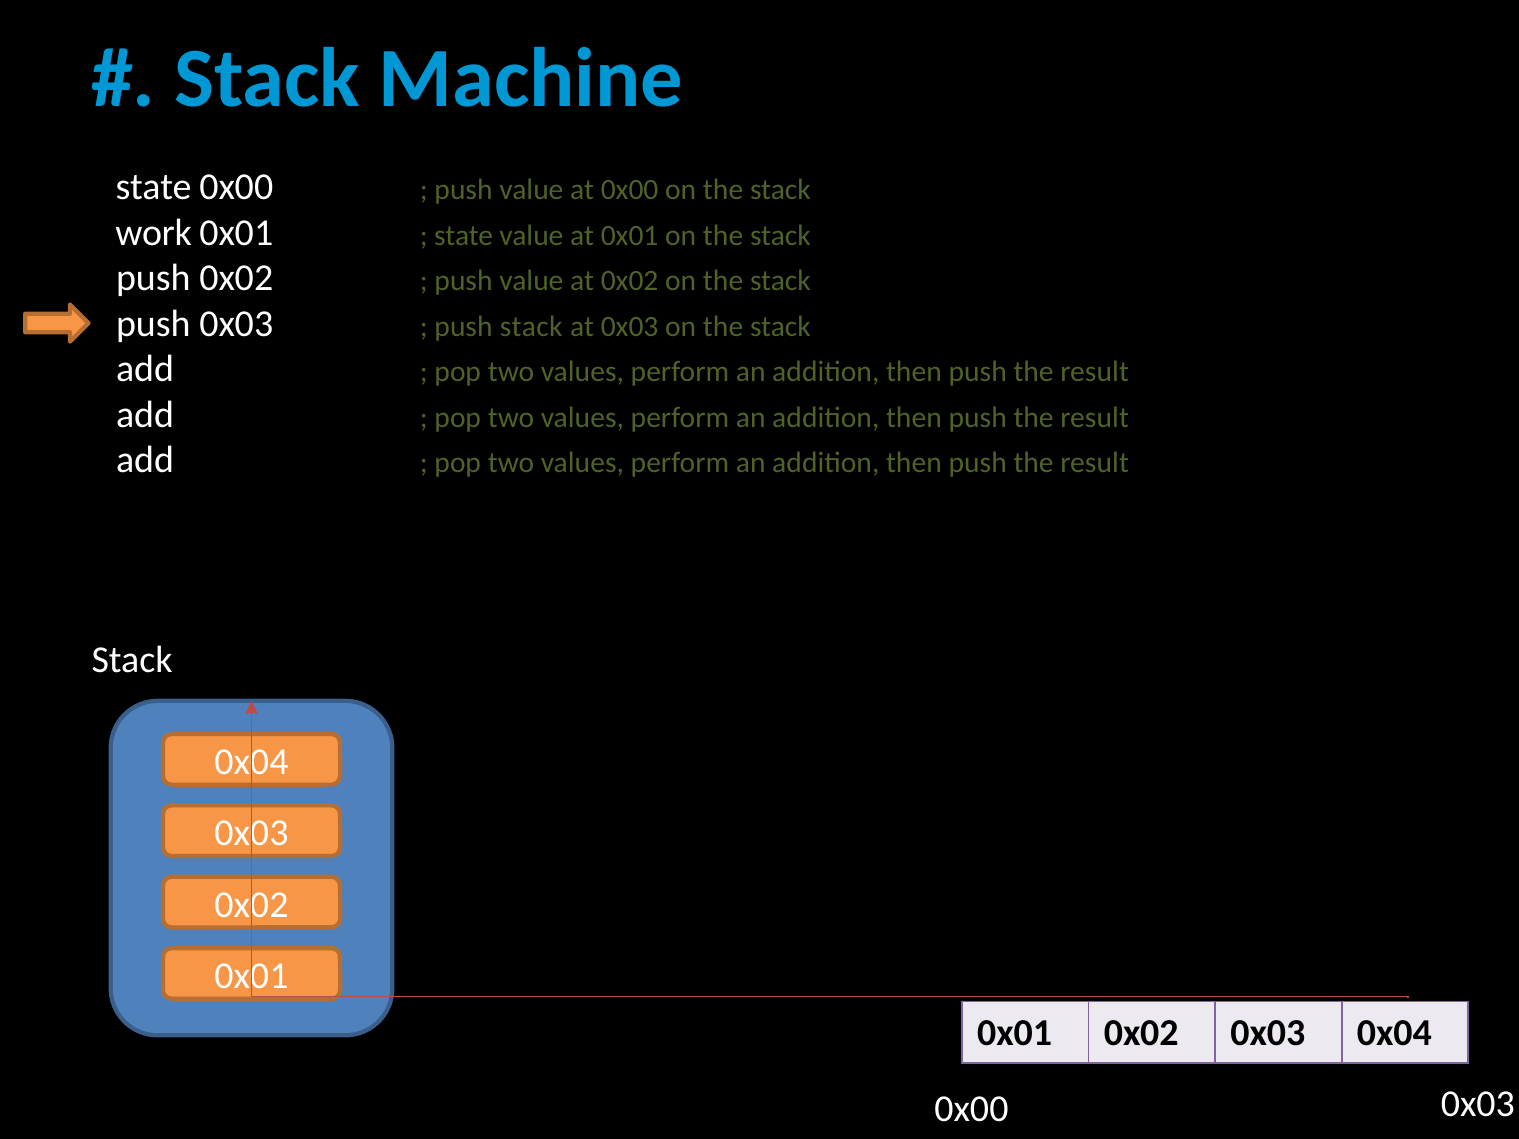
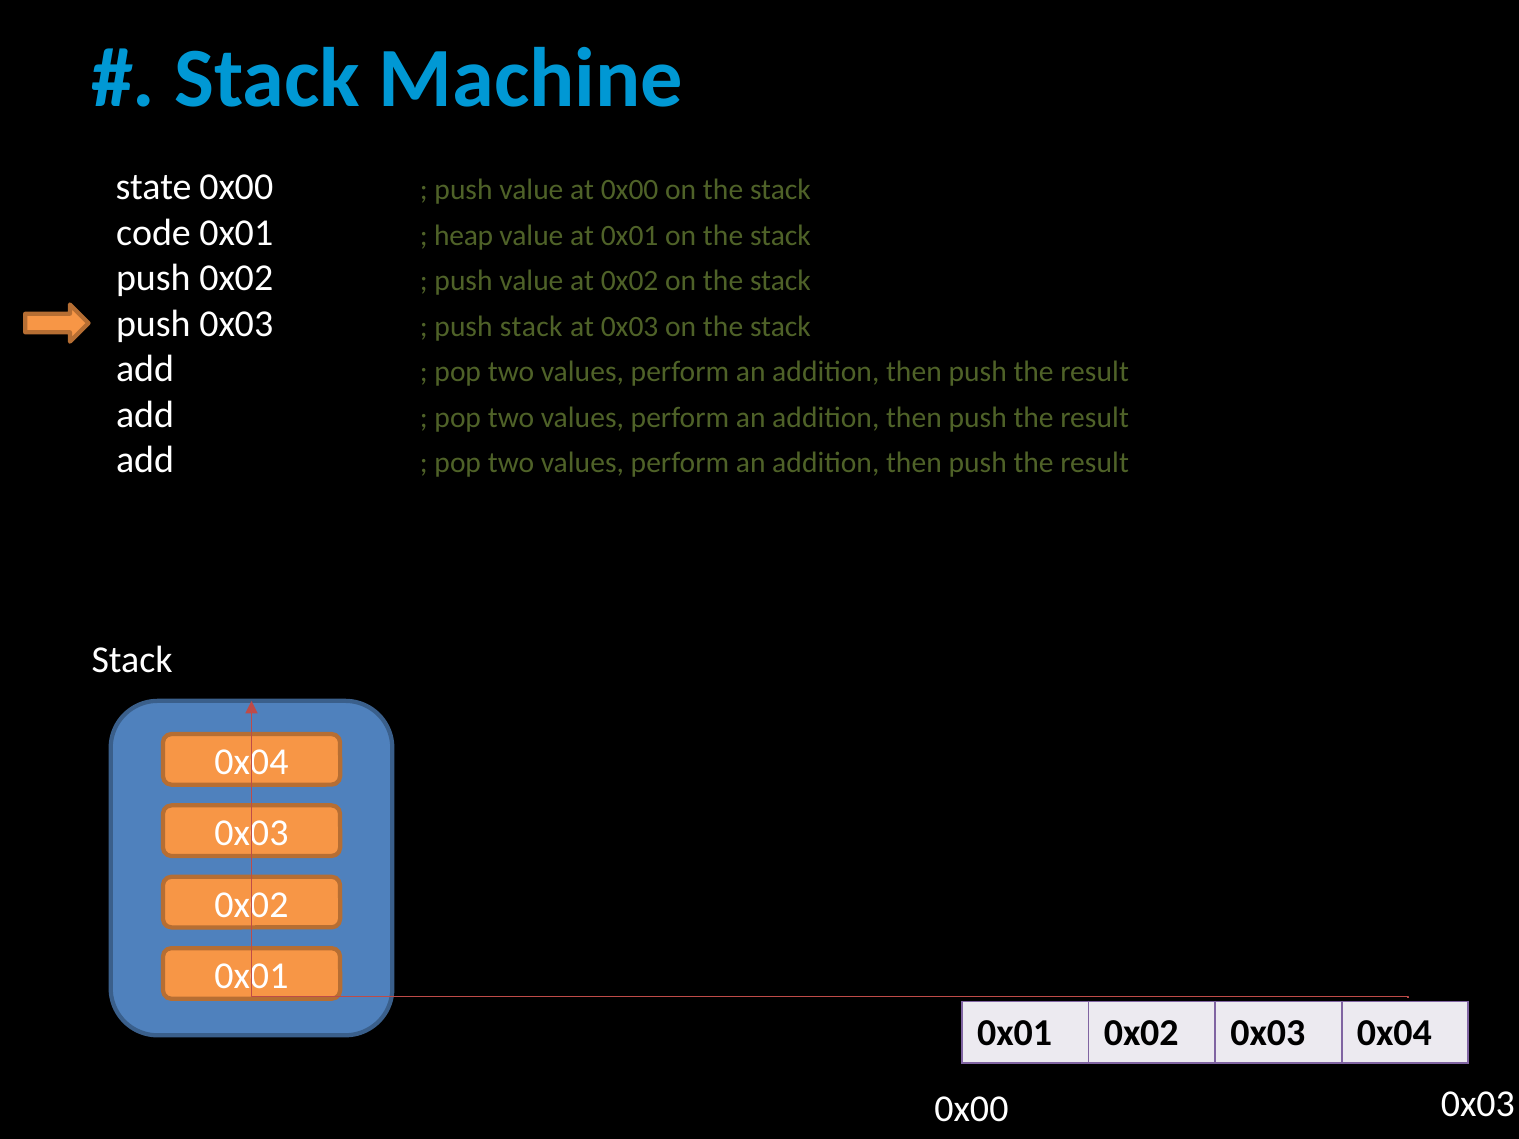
work: work -> code (153, 233)
state: state -> heap (464, 236)
